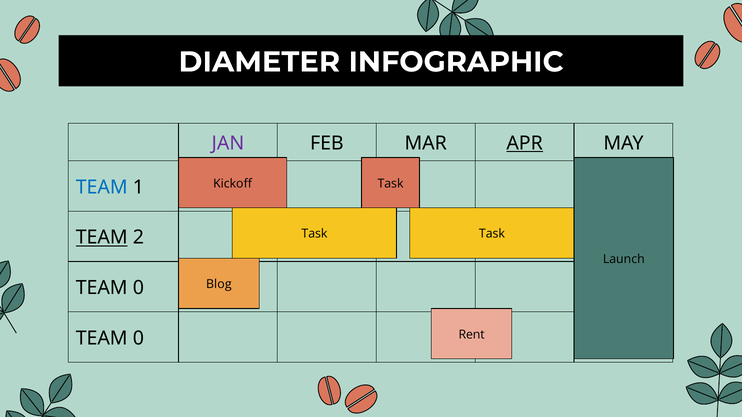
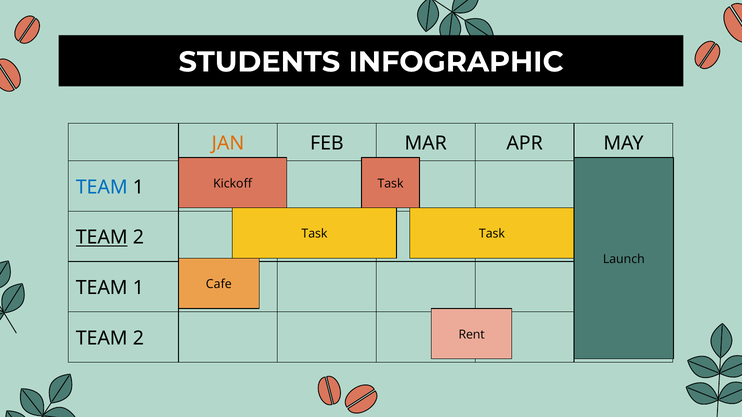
DIAMETER: DIAMETER -> STUDENTS (259, 62)
JAN colour: purple -> orange (228, 143)
APR underline: present -> none (525, 143)
Blog: Blog -> Cafe (219, 284)
0: 0 -> 1 (138, 288)
0: 0 -> 2 (138, 339)
